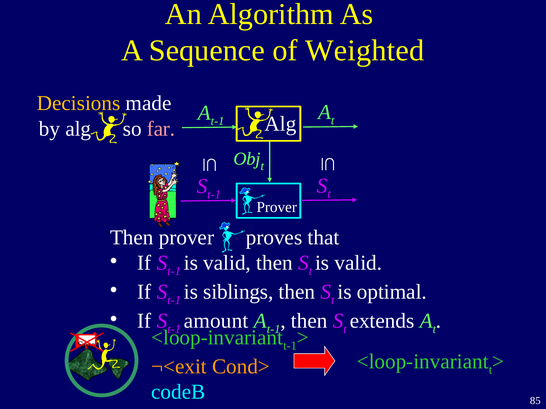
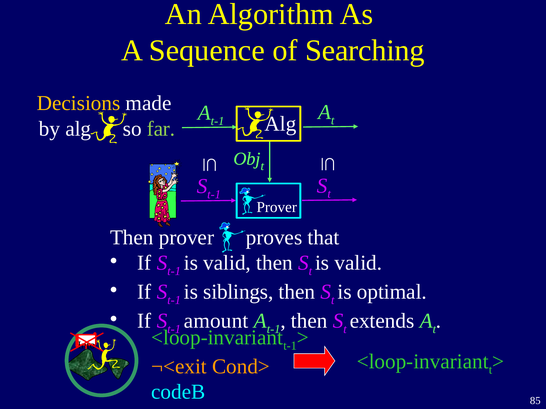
Weighted: Weighted -> Searching (365, 51)
far colour: pink -> light green (161, 129)
Sets: Sets -> Into (86, 345)
